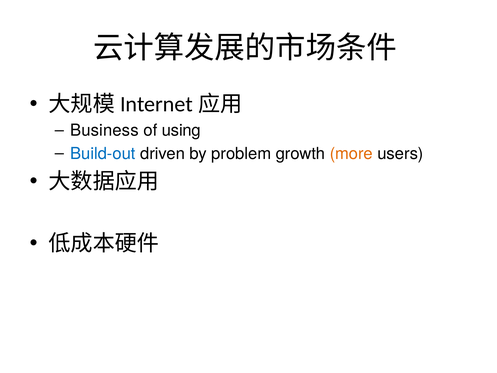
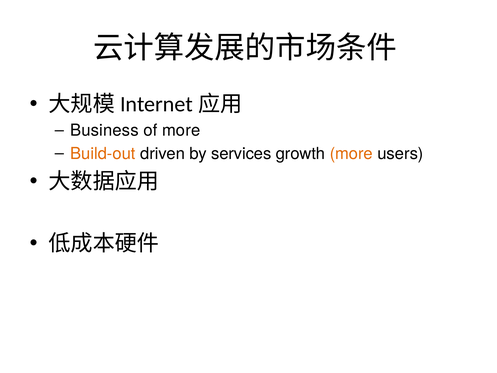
of using: using -> more (181, 130)
Build-out colour: blue -> orange (103, 154)
problem: problem -> services (241, 154)
